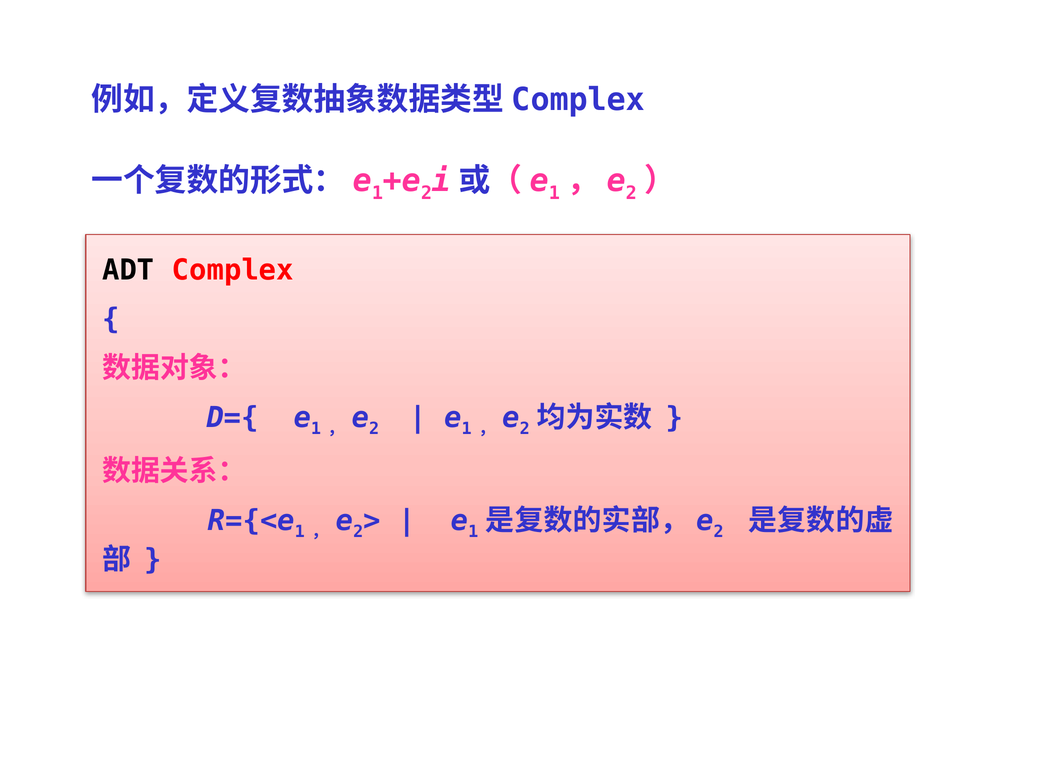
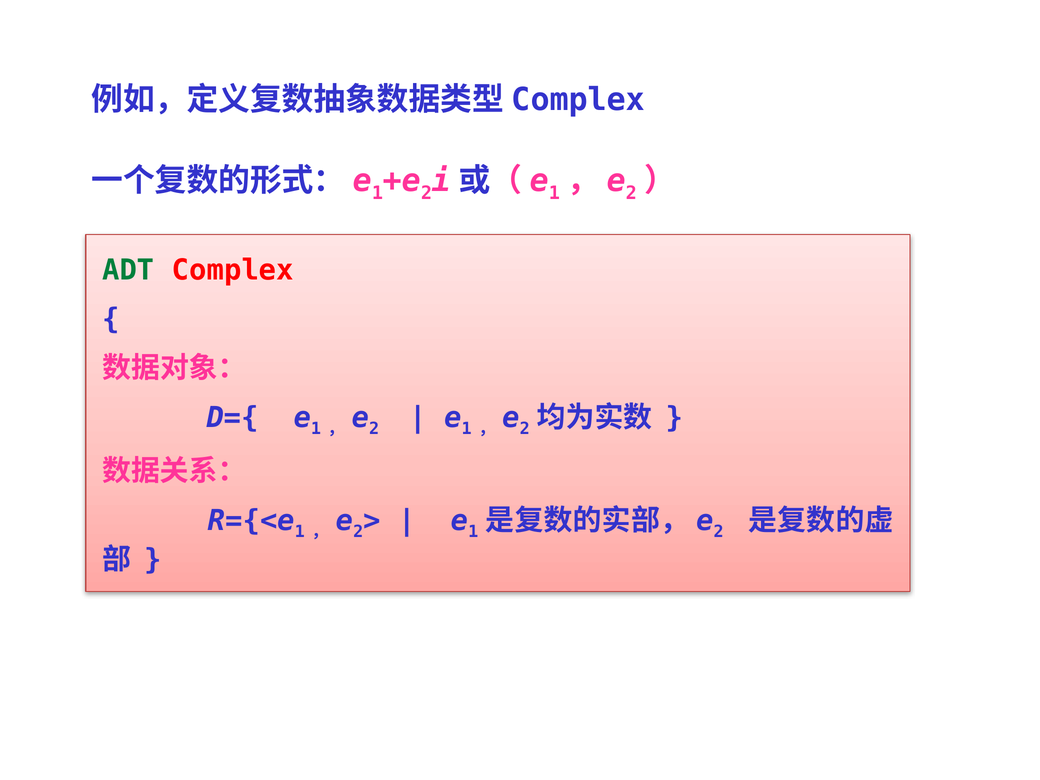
ADT colour: black -> green (128, 270)
